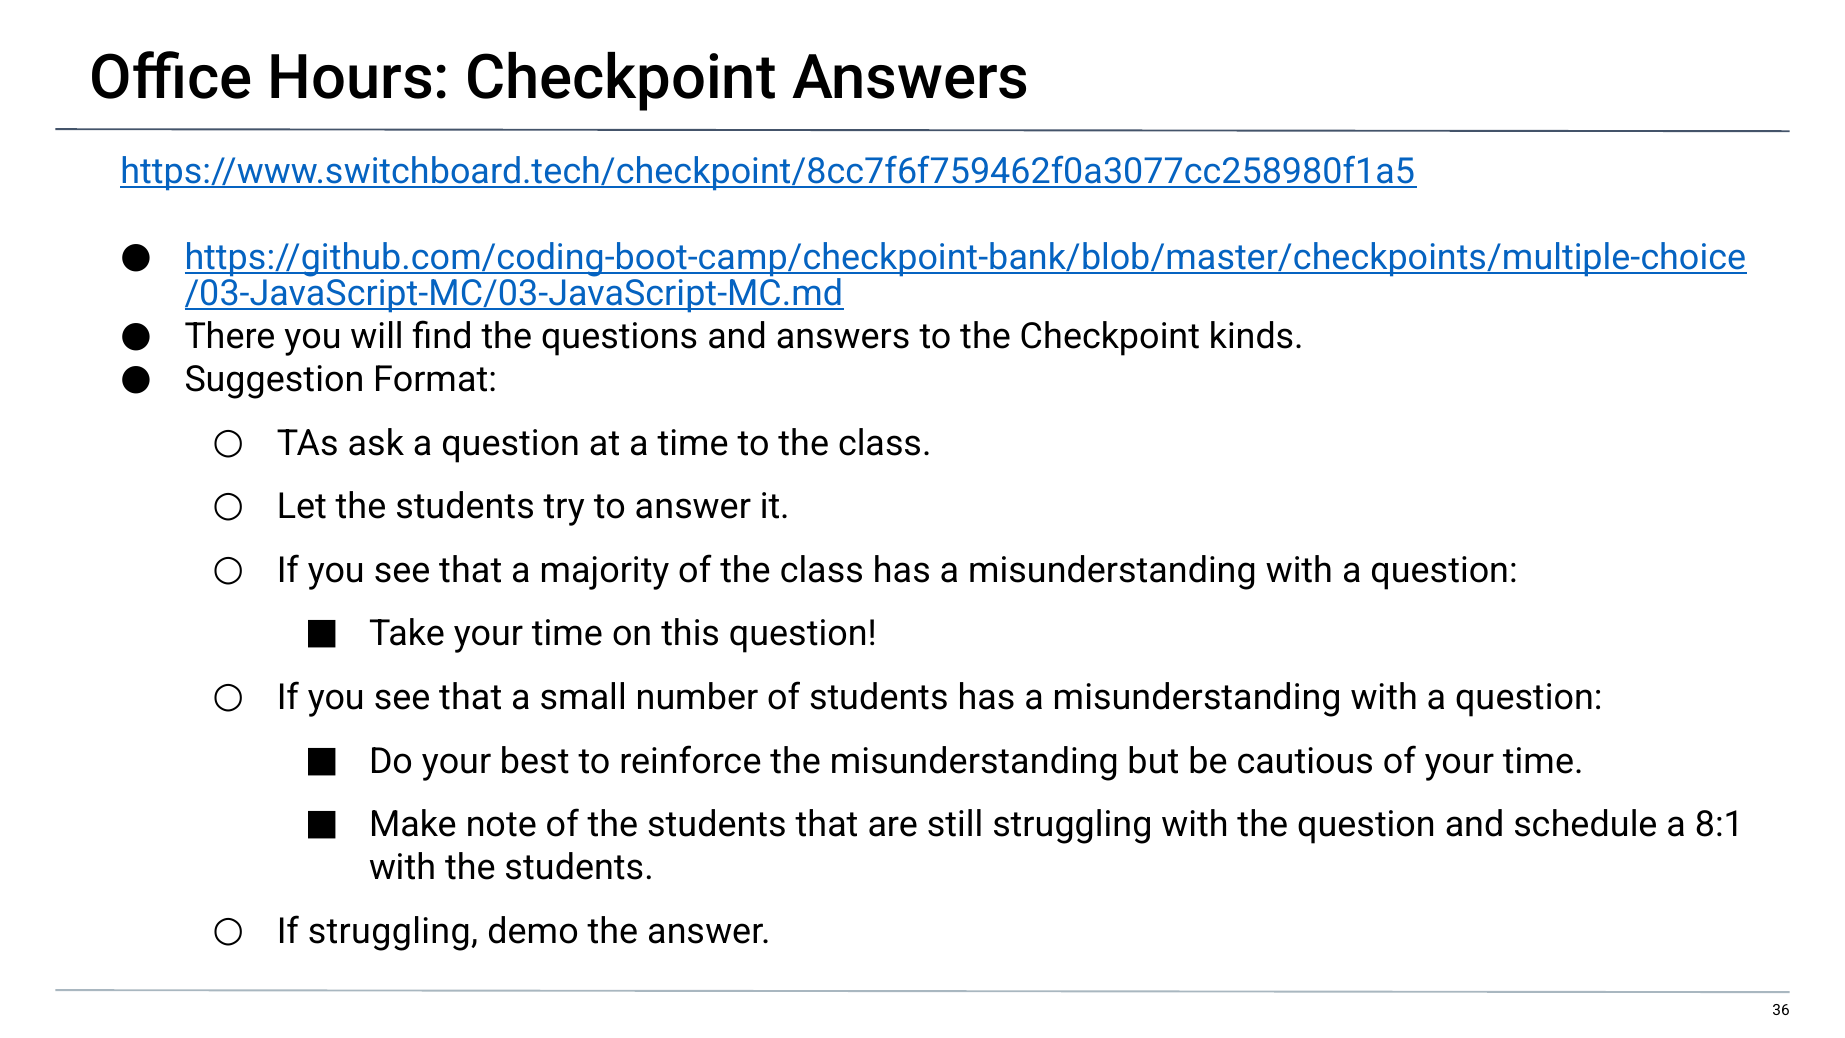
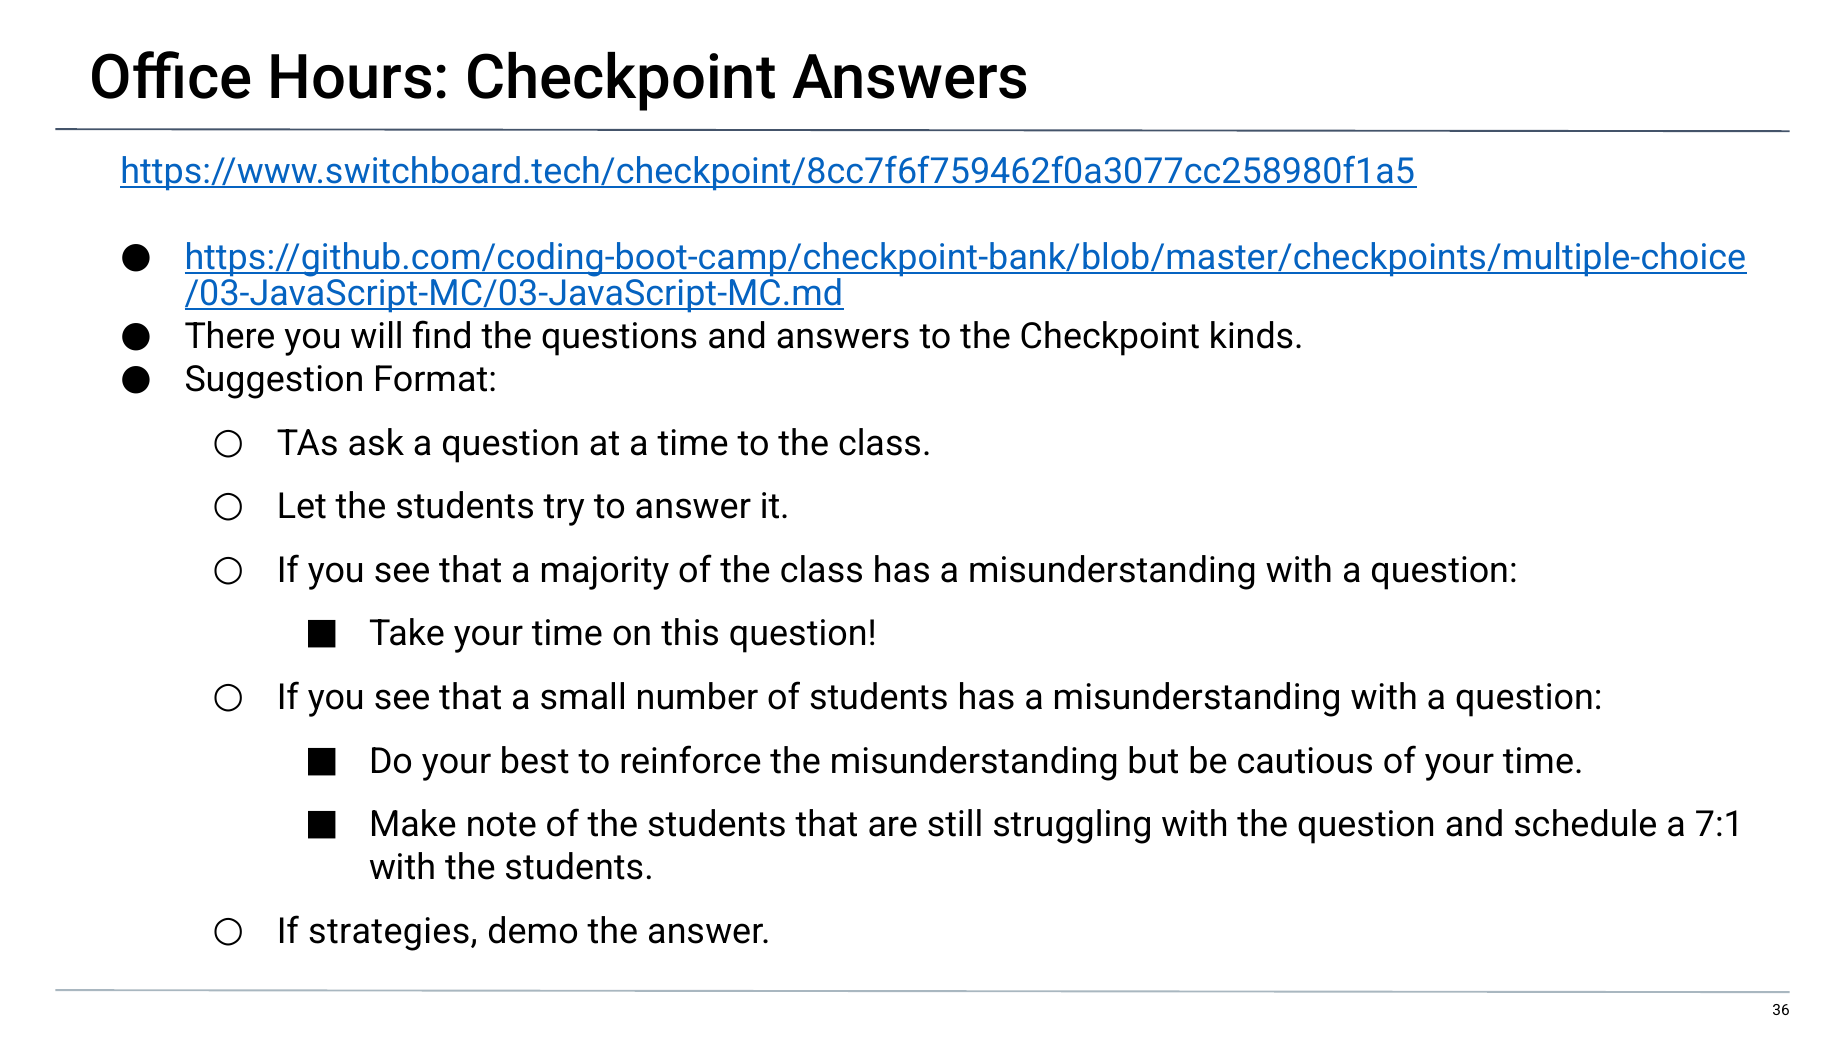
8:1: 8:1 -> 7:1 (1719, 825)
If struggling: struggling -> strategies (393, 931)
